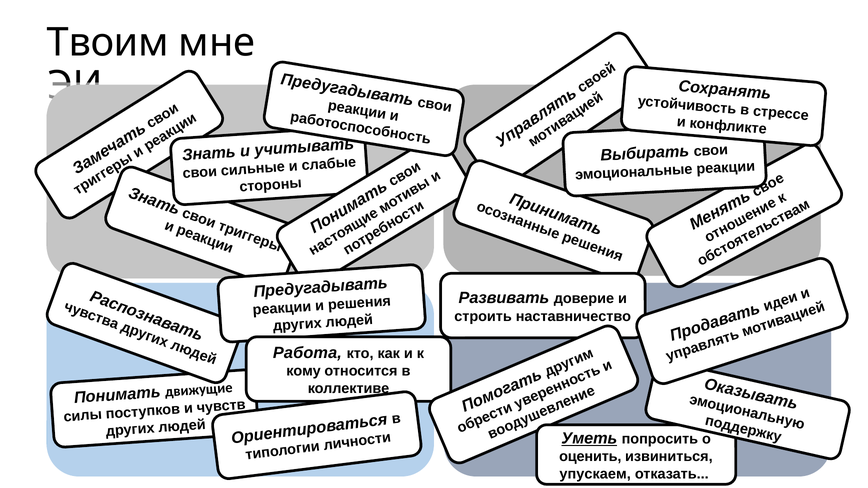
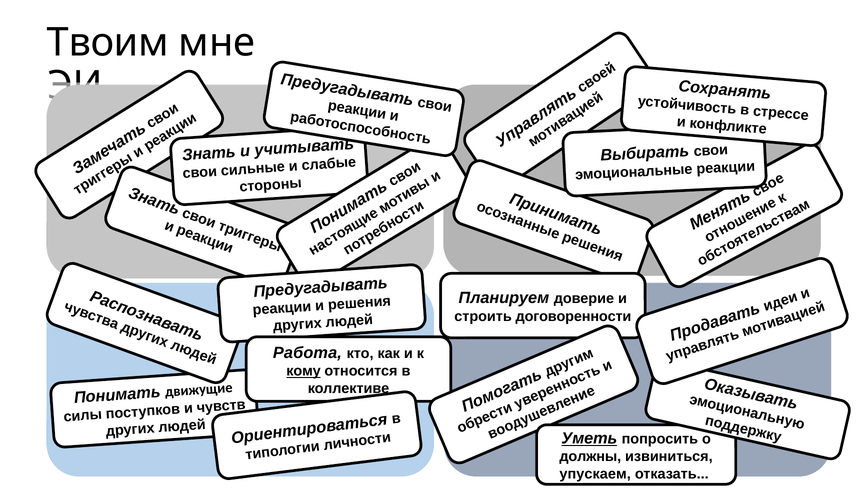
Развивать: Развивать -> Планируем (504, 298)
наставничество: наставничество -> договоренности (573, 316)
кому underline: none -> present (304, 371)
оценить: оценить -> должны (590, 457)
